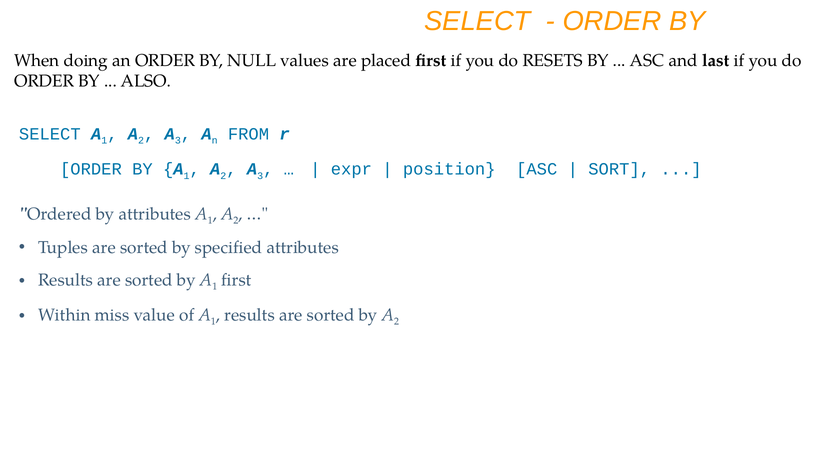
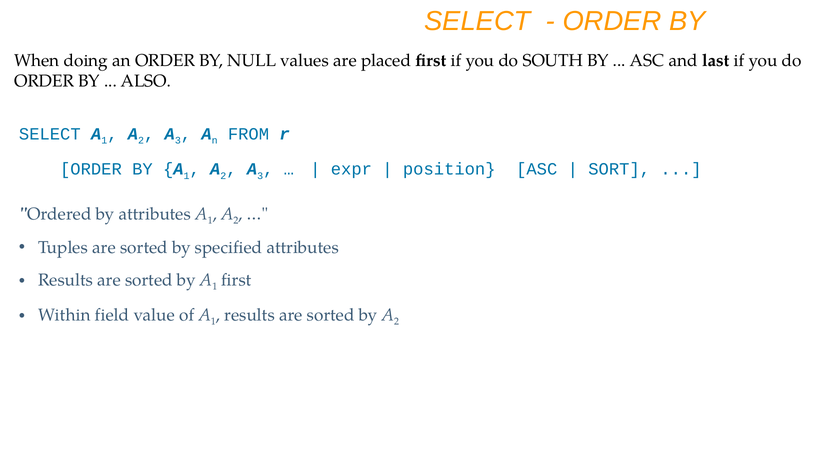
RESETS: RESETS -> SOUTH (553, 60)
miss: miss -> field (112, 315)
